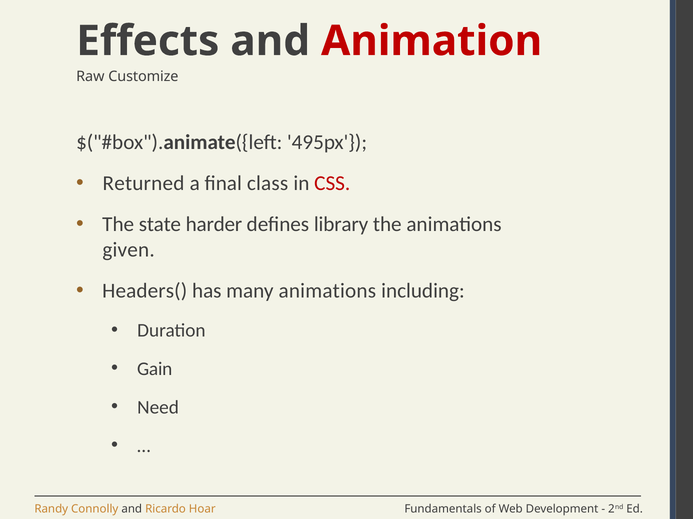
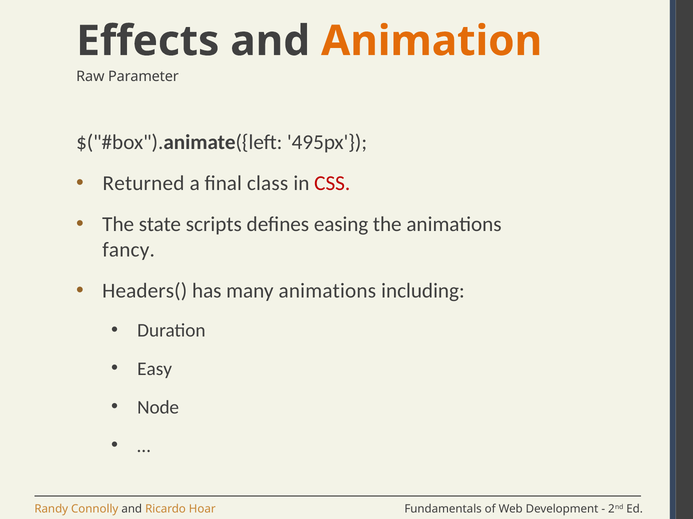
Animation colour: red -> orange (432, 41)
Customize: Customize -> Parameter (143, 77)
harder: harder -> scripts (214, 225)
library: library -> easing (341, 225)
given: given -> fancy (129, 250)
Gain: Gain -> Easy (155, 369)
Need: Need -> Node (158, 408)
